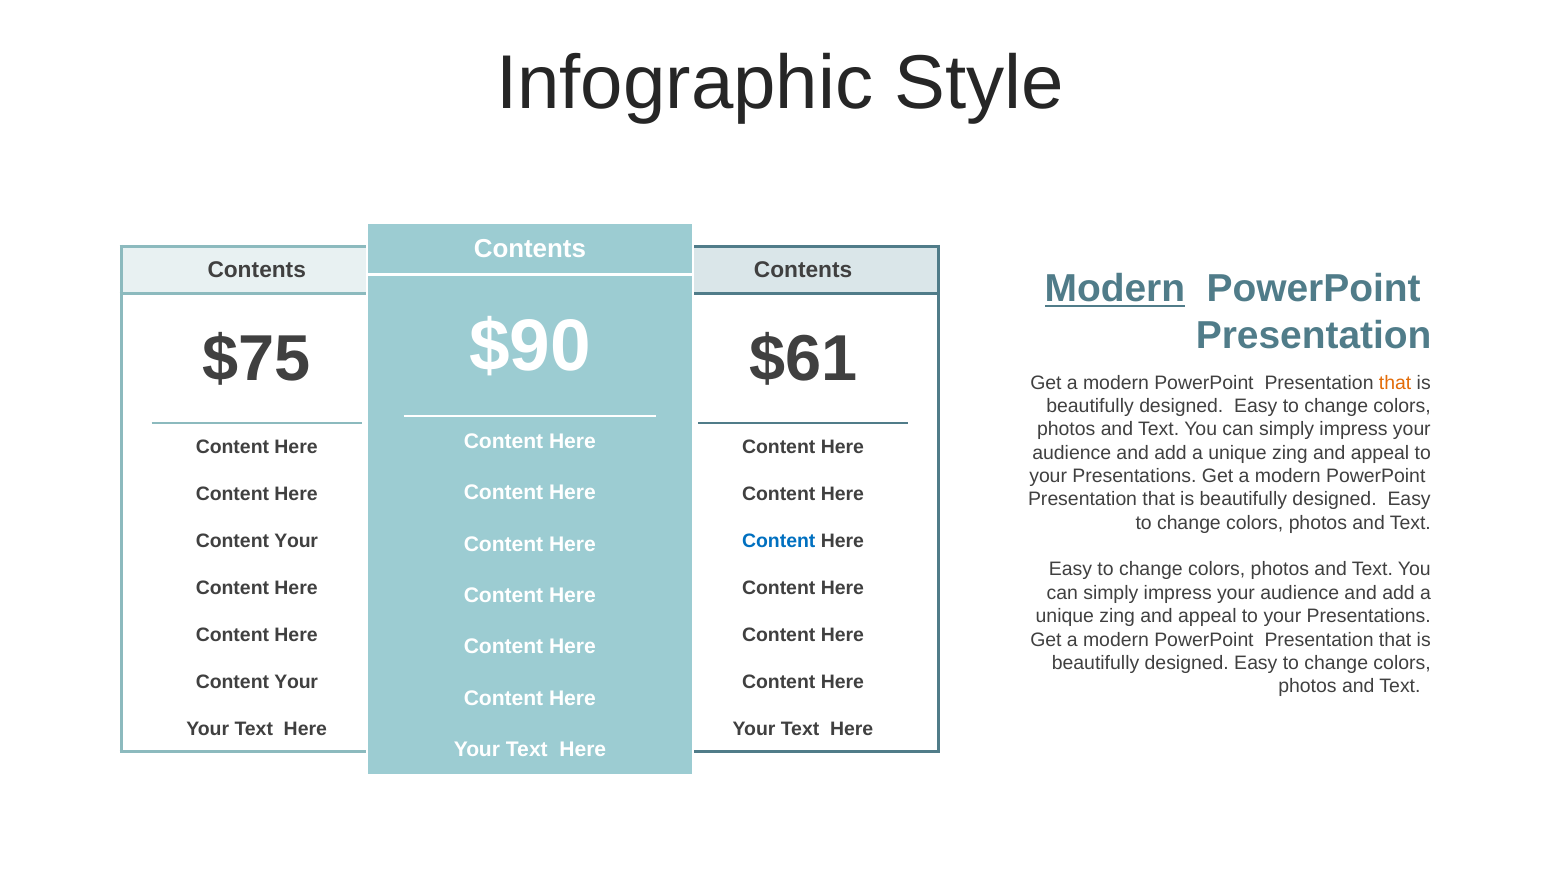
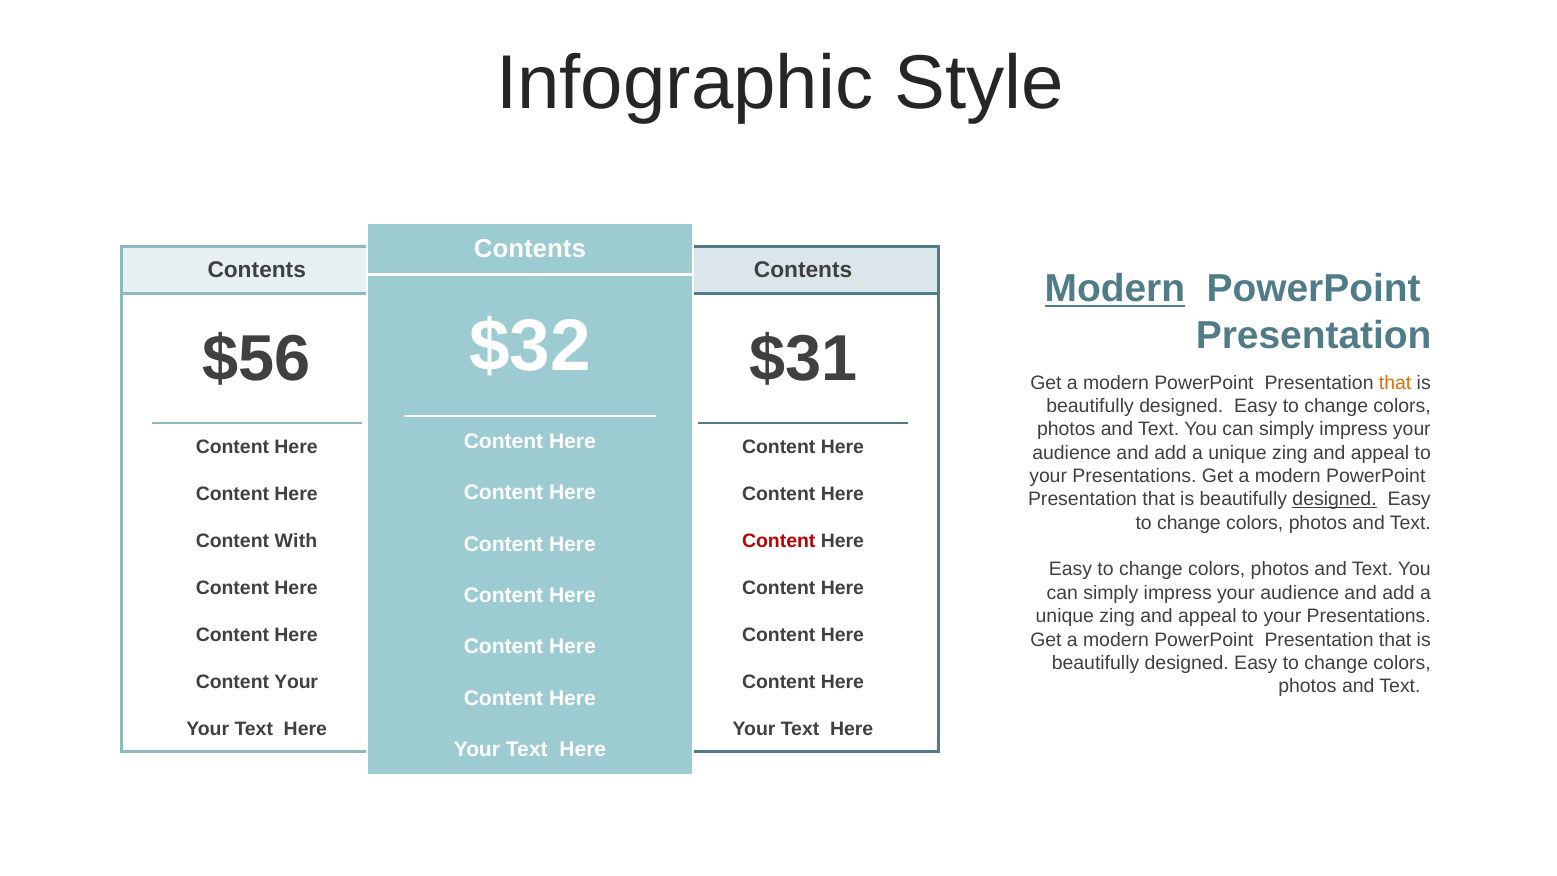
$90: $90 -> $32 (530, 346)
$75: $75 -> $56 (257, 359)
$61: $61 -> $31 (803, 359)
designed underline: none -> present (1335, 499)
Your: Your -> With (296, 540)
Content colour: blue -> red (779, 540)
